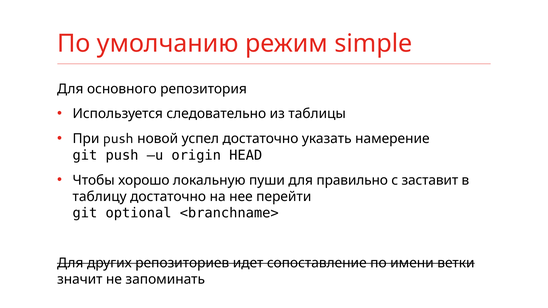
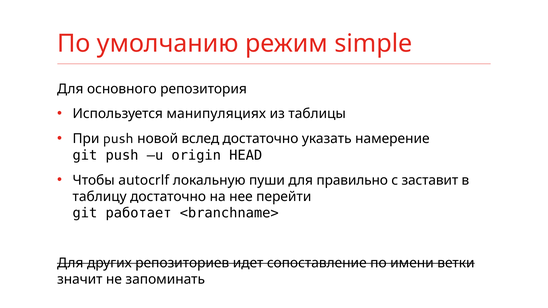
следовательно: следовательно -> манипуляциях (216, 114)
успел: успел -> вслед (200, 139)
хорошо: хорошо -> autocrlf (144, 180)
optional: optional -> работает (139, 213)
